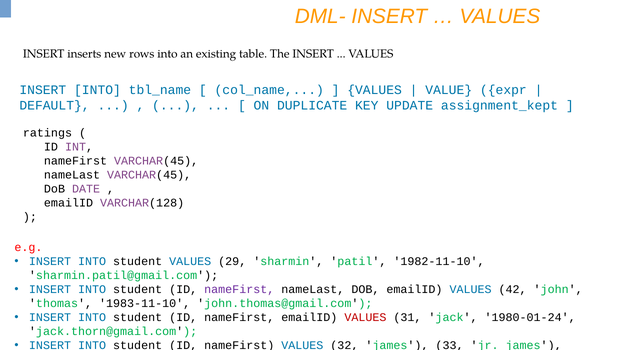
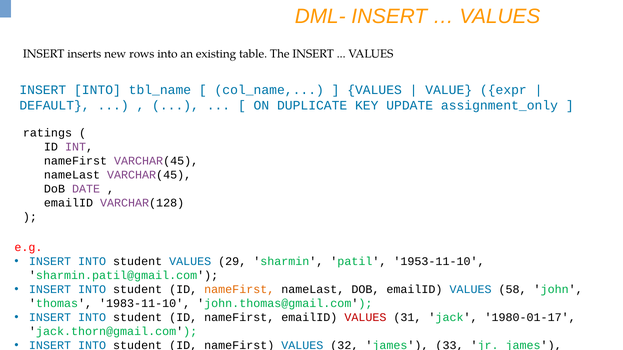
assignment_kept: assignment_kept -> assignment_only (499, 105)
1982-11-10: 1982-11-10 -> 1953-11-10 (439, 262)
nameFirst colour: purple -> orange (239, 290)
42: 42 -> 58 (513, 290)
1980-01-24: 1980-01-24 -> 1980-01-17 (530, 318)
